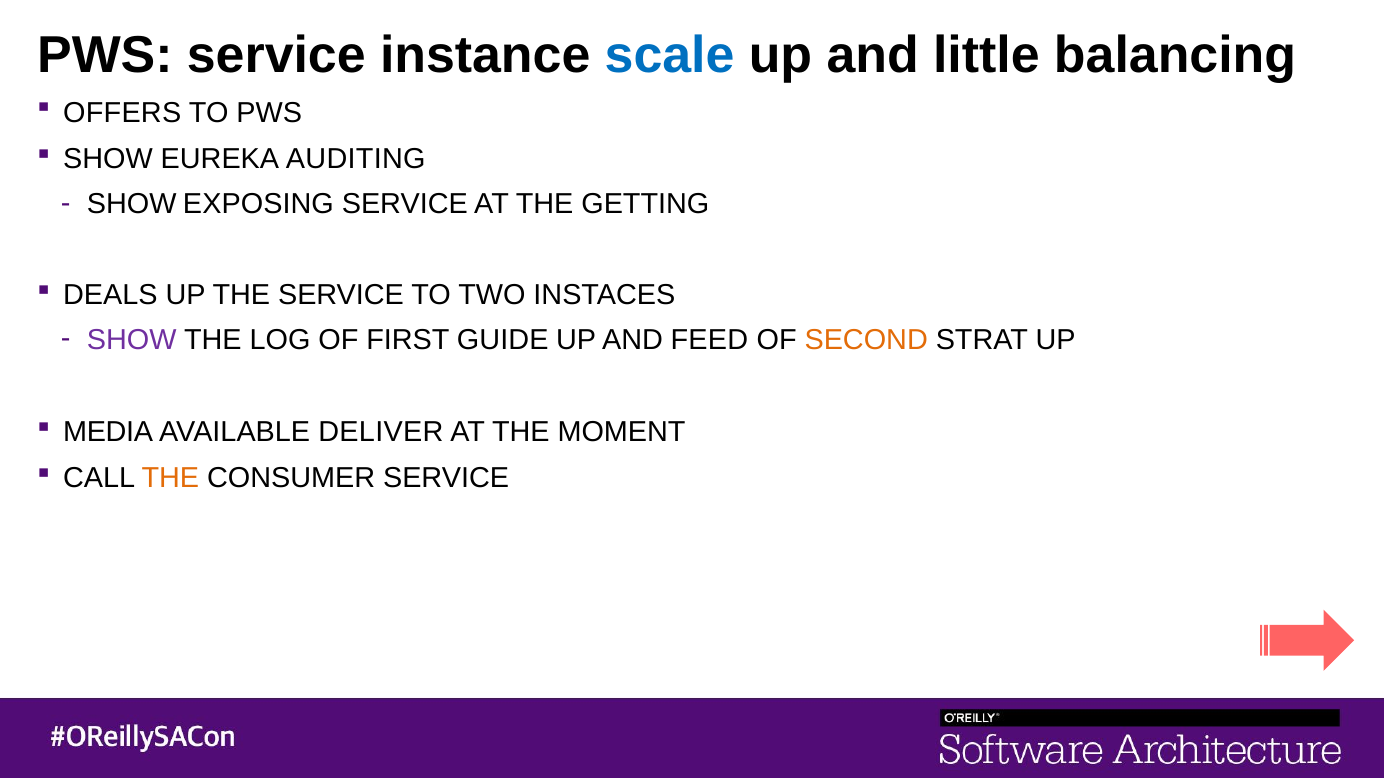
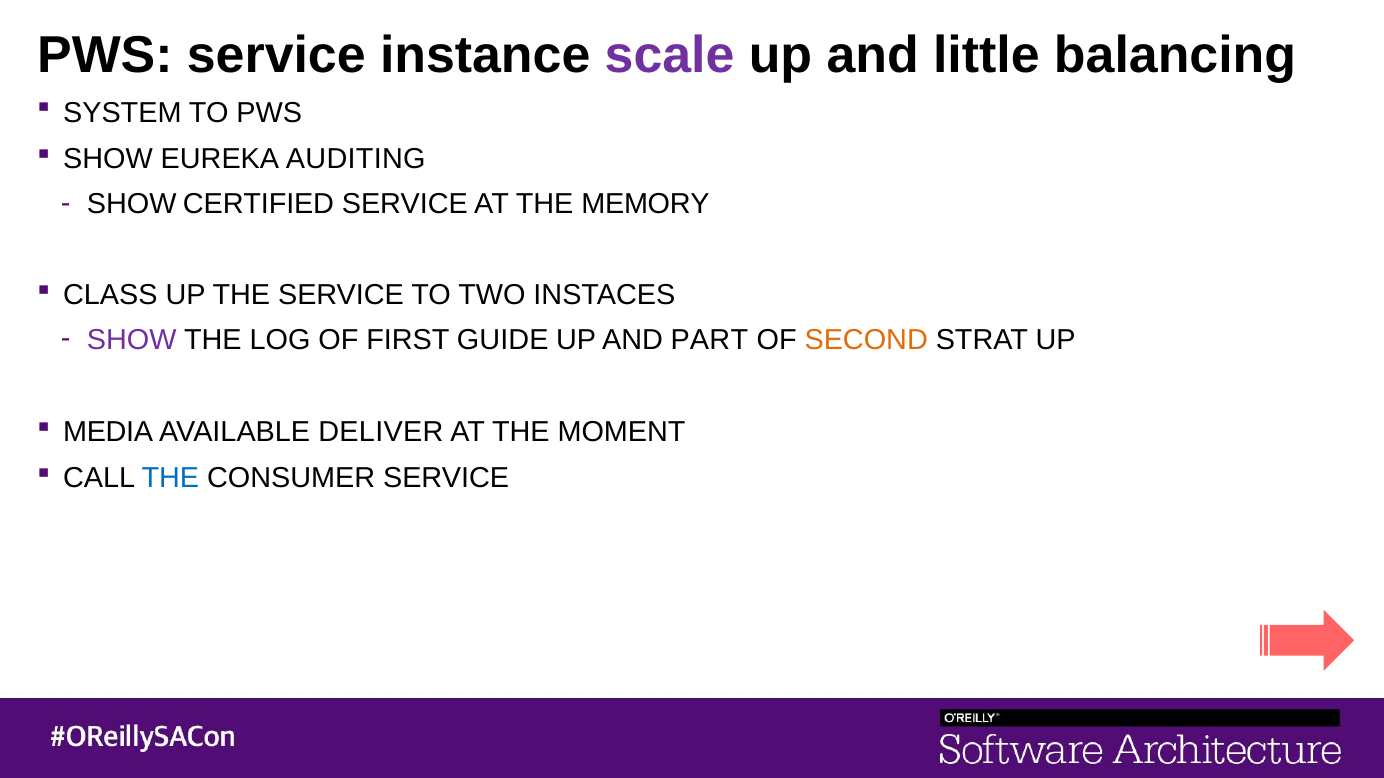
scale colour: blue -> purple (670, 56)
OFFERS: OFFERS -> SYSTEM (122, 113)
EXPOSING: EXPOSING -> CERTIFIED (259, 204)
GETTING: GETTING -> MEMORY (645, 204)
DEALS: DEALS -> CLASS (110, 295)
FEED: FEED -> PART (709, 340)
THE colour: orange -> blue (170, 479)
